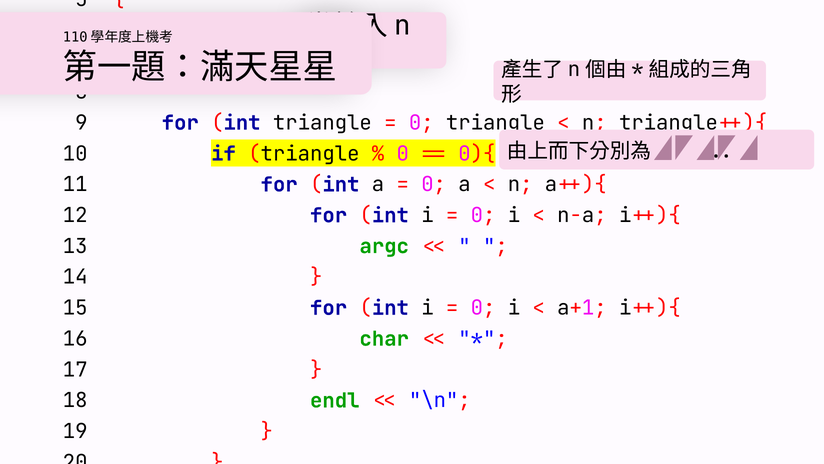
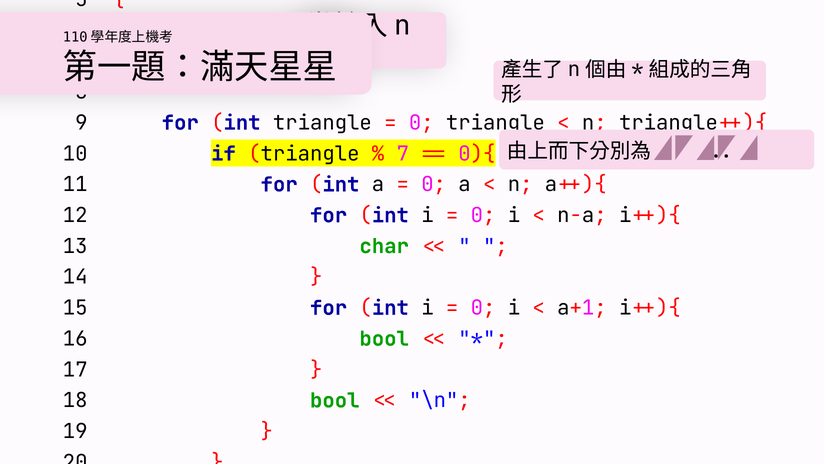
0: 0 -> 7 (403, 154)
argc: argc -> char (384, 246)
16 char: char -> bool (384, 339)
18 endl: endl -> bool (335, 400)
